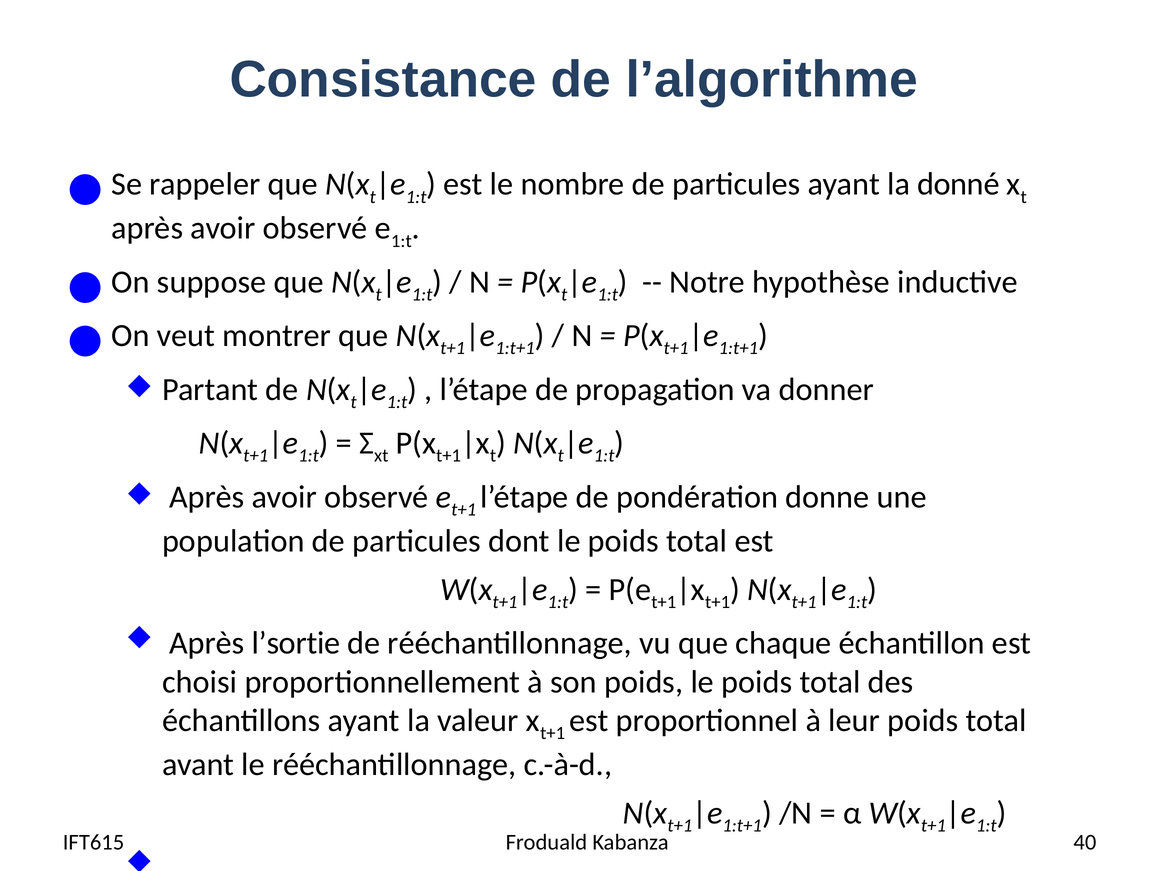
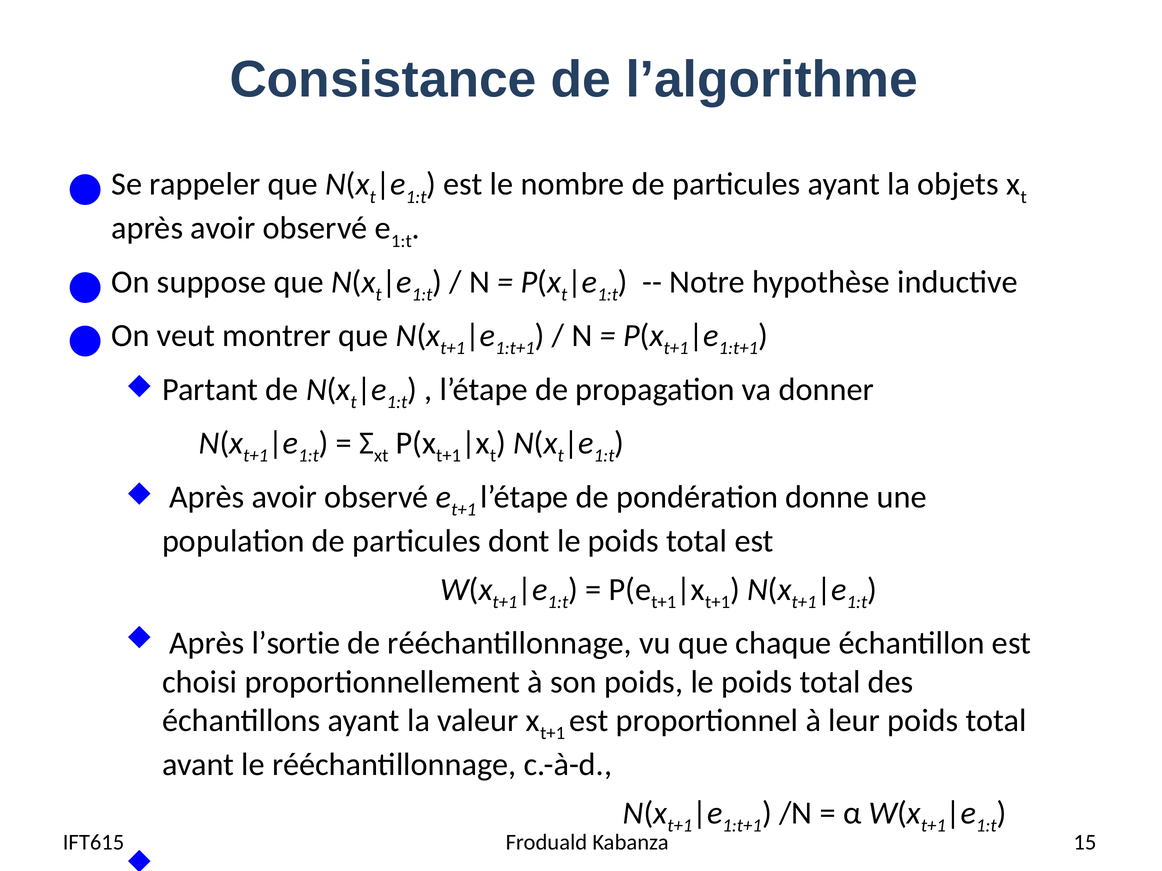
donné: donné -> objets (958, 184)
40: 40 -> 15 (1085, 843)
